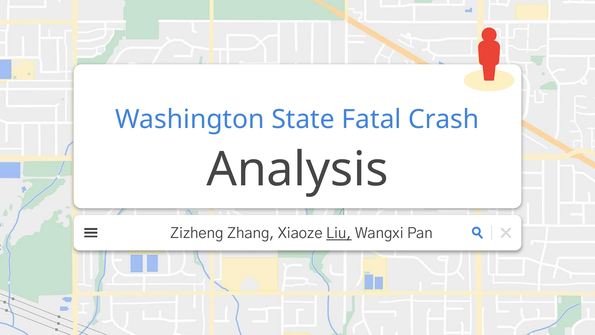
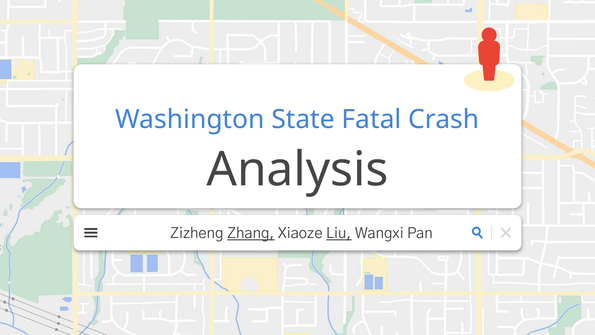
Zhang underline: none -> present (251, 233)
